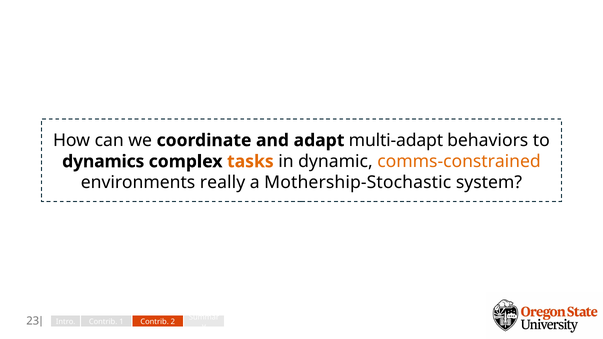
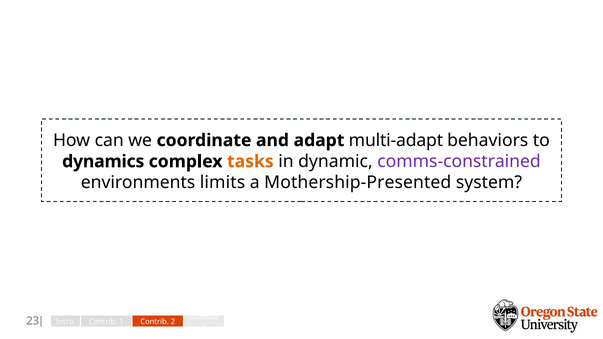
comms-constrained colour: orange -> purple (459, 162)
really: really -> limits (223, 183)
Mothership-Stochastic: Mothership-Stochastic -> Mothership-Presented (358, 183)
